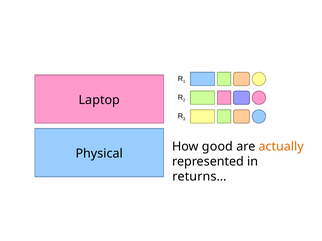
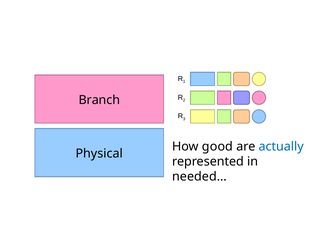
Laptop: Laptop -> Branch (99, 100)
actually colour: orange -> blue (281, 147)
returns…: returns… -> needed… (199, 177)
